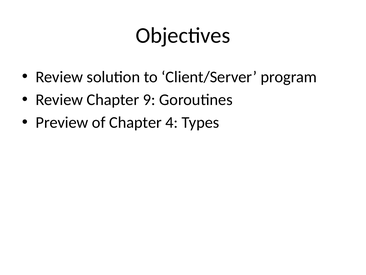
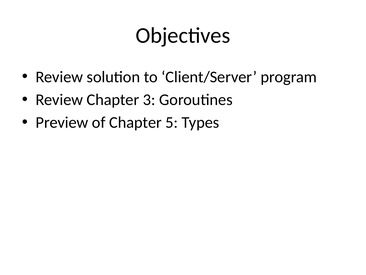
9: 9 -> 3 (149, 100)
4: 4 -> 5 (172, 122)
